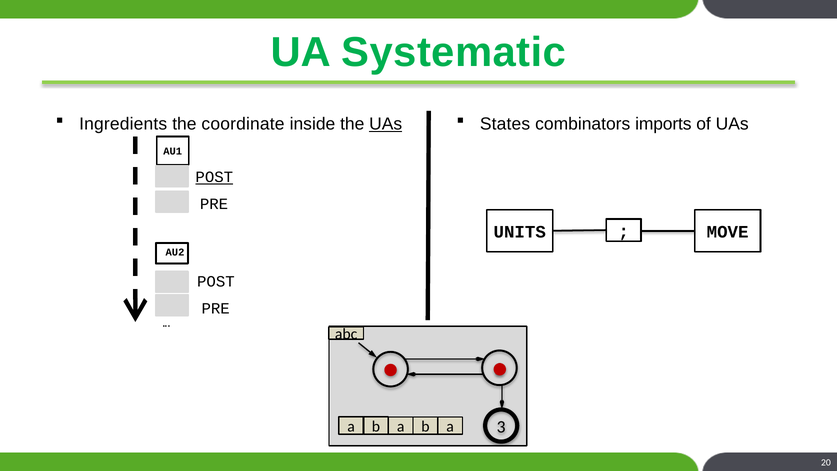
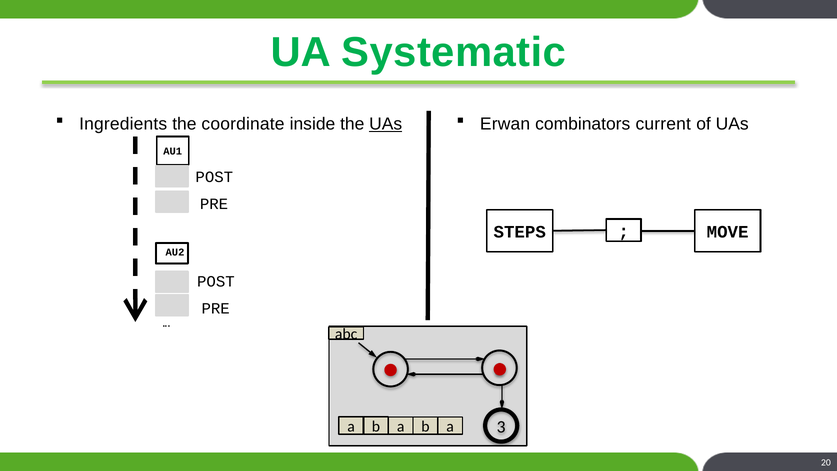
States: States -> Erwan (505, 124)
imports: imports -> current (663, 124)
POST underline: present -> none (214, 177)
UNITS: UNITS -> STEPS (520, 232)
